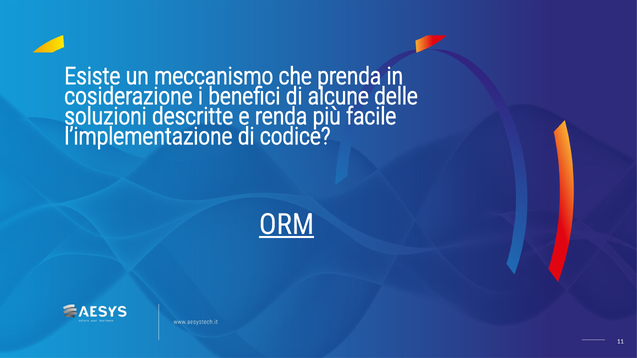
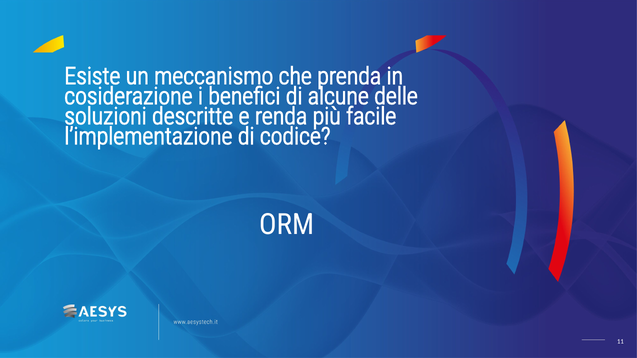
ORM underline: present -> none (287, 225)
